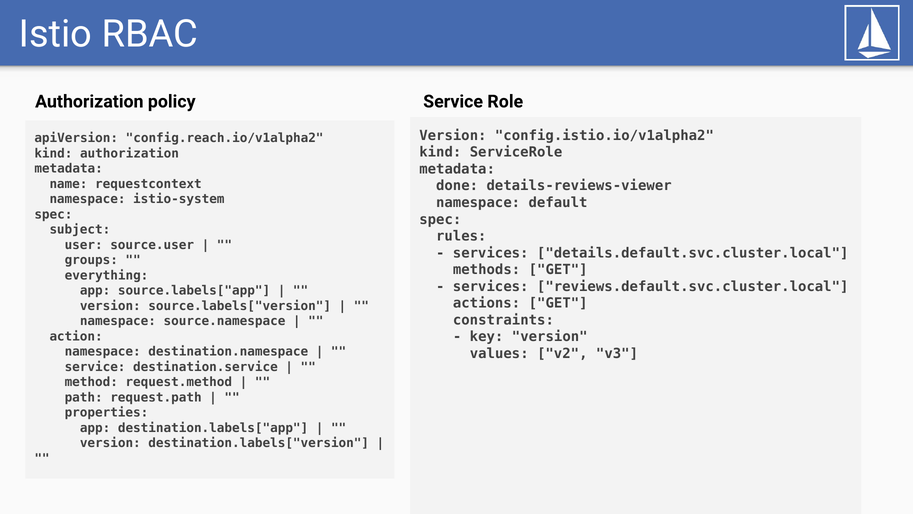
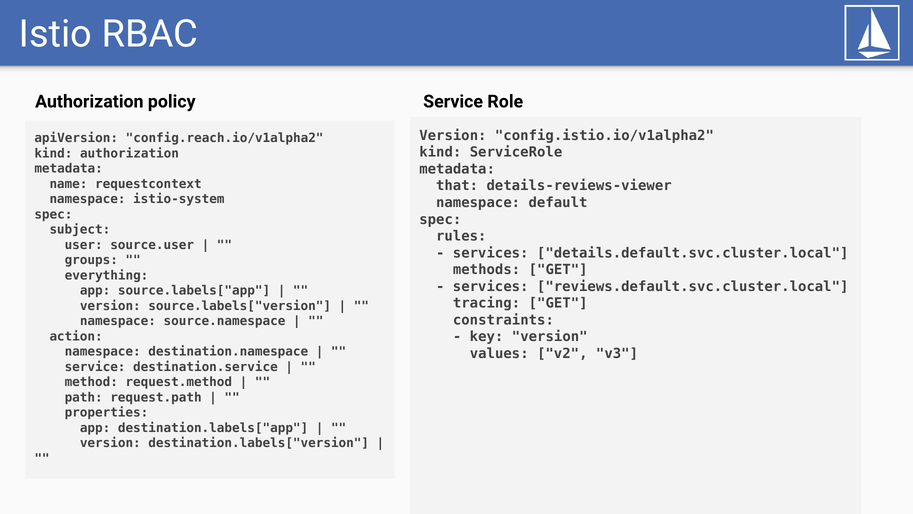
done: done -> that (457, 186)
actions: actions -> tracing (487, 303)
